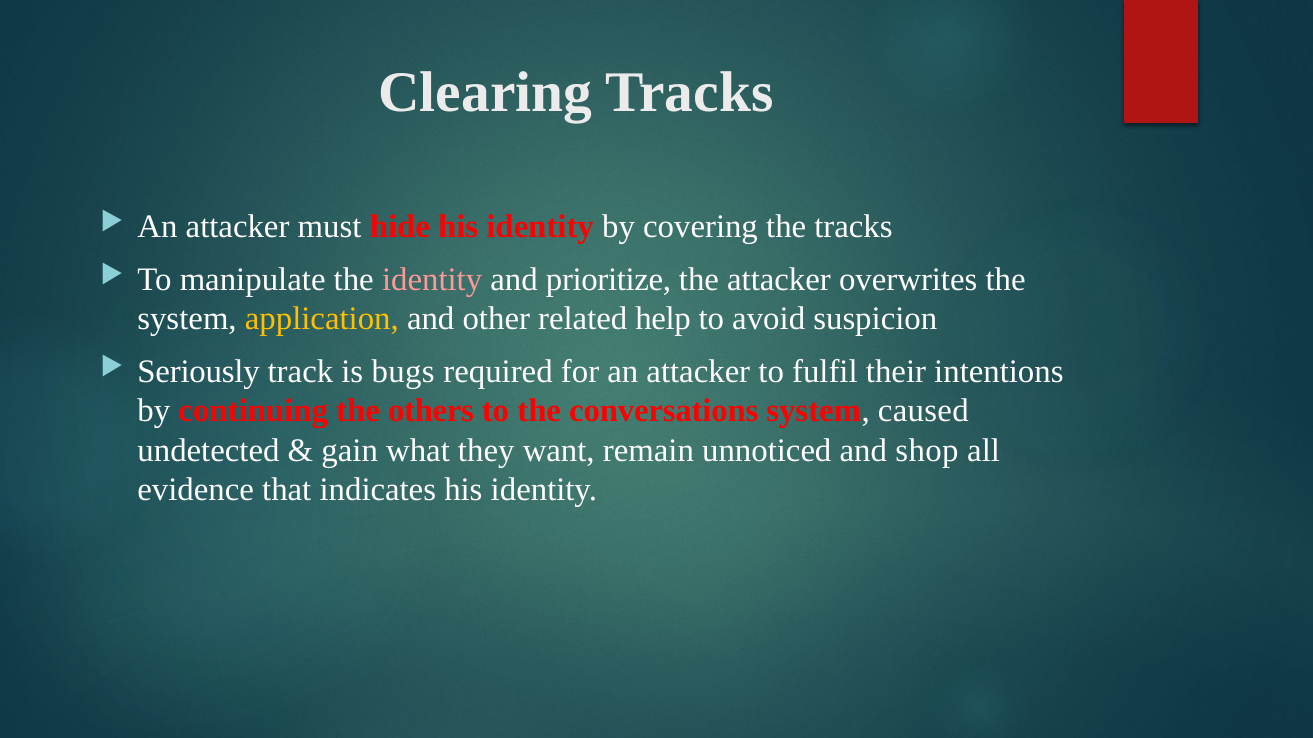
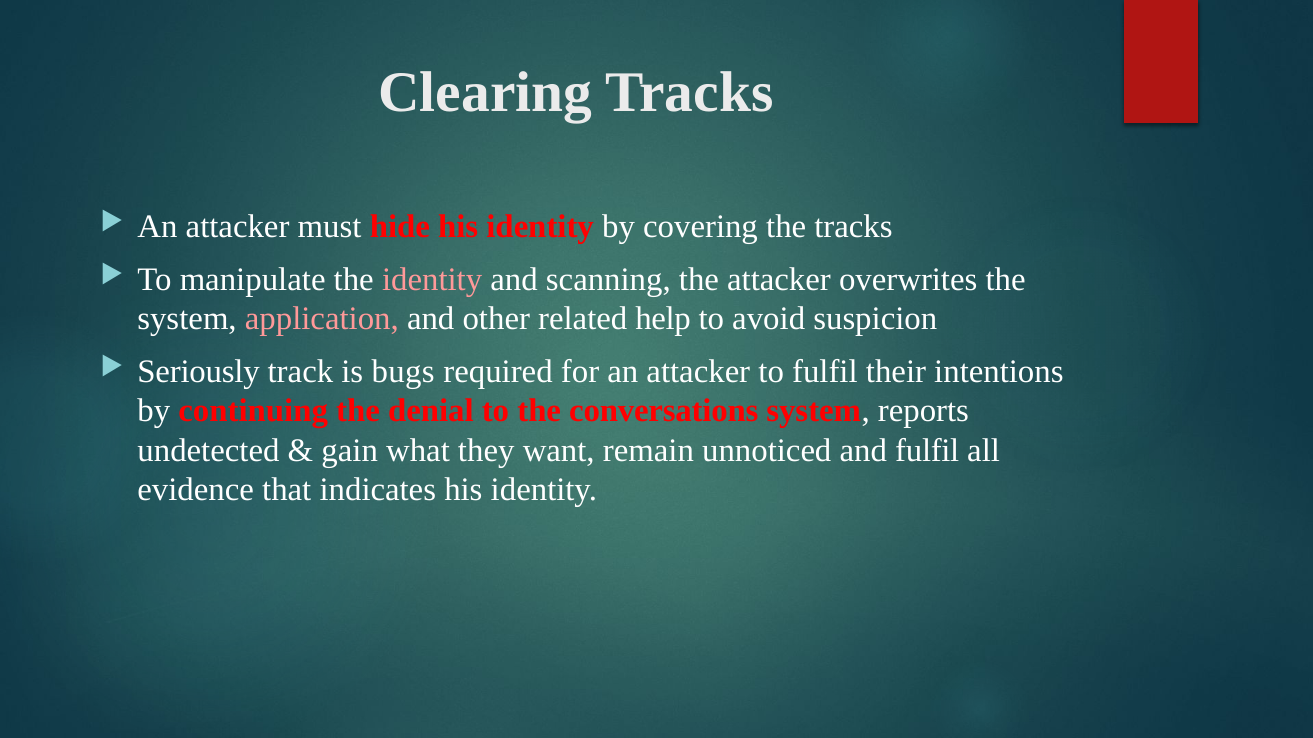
prioritize: prioritize -> scanning (608, 280)
application colour: yellow -> pink (322, 319)
others: others -> denial (431, 411)
caused: caused -> reports (923, 411)
and shop: shop -> fulfil (927, 451)
